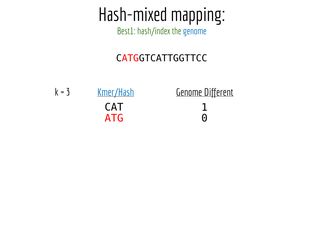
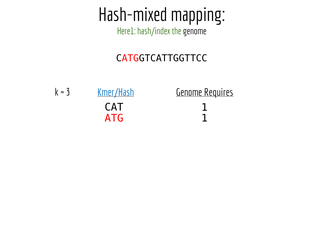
Best1: Best1 -> Here1 (126, 31)
genome colour: blue -> black (195, 31)
Different: Different -> Requires (219, 92)
ATG 0: 0 -> 1 (204, 118)
